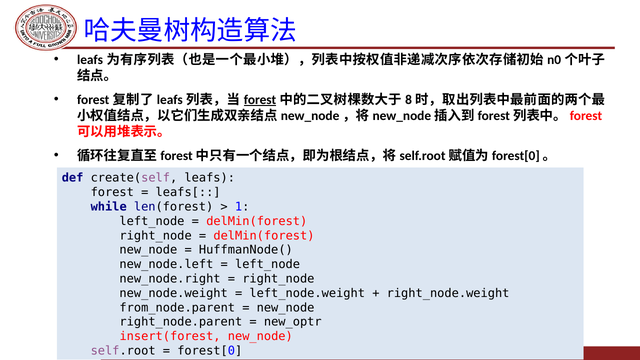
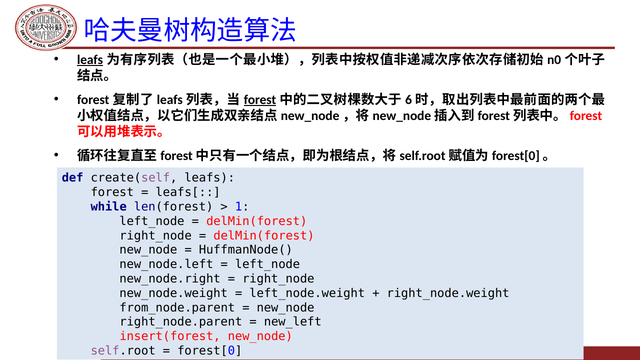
leafs underline: none -> present (90, 60)
8: 8 -> 6 (409, 100)
new_optr: new_optr -> new_left (293, 322)
